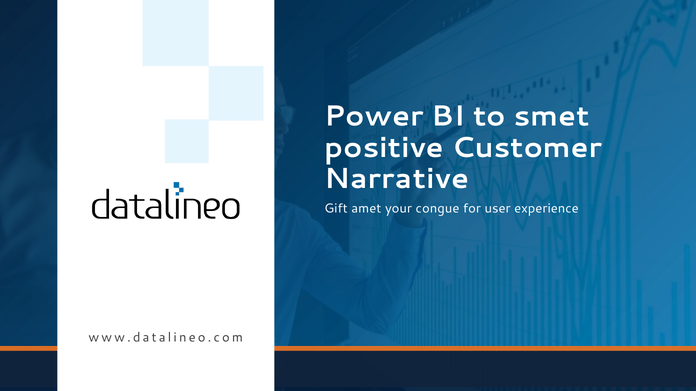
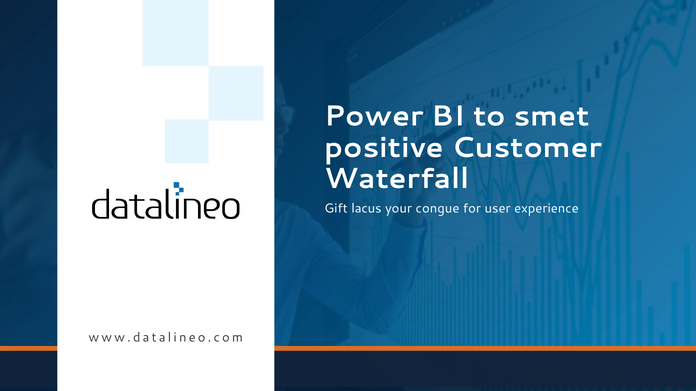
Narrative: Narrative -> Waterfall (397, 179)
amet: amet -> lacus (366, 209)
